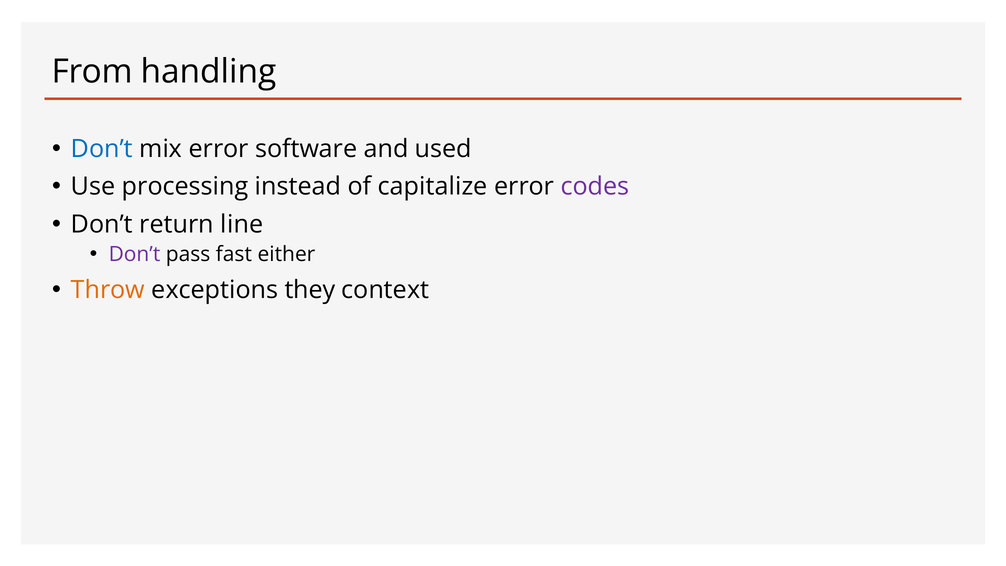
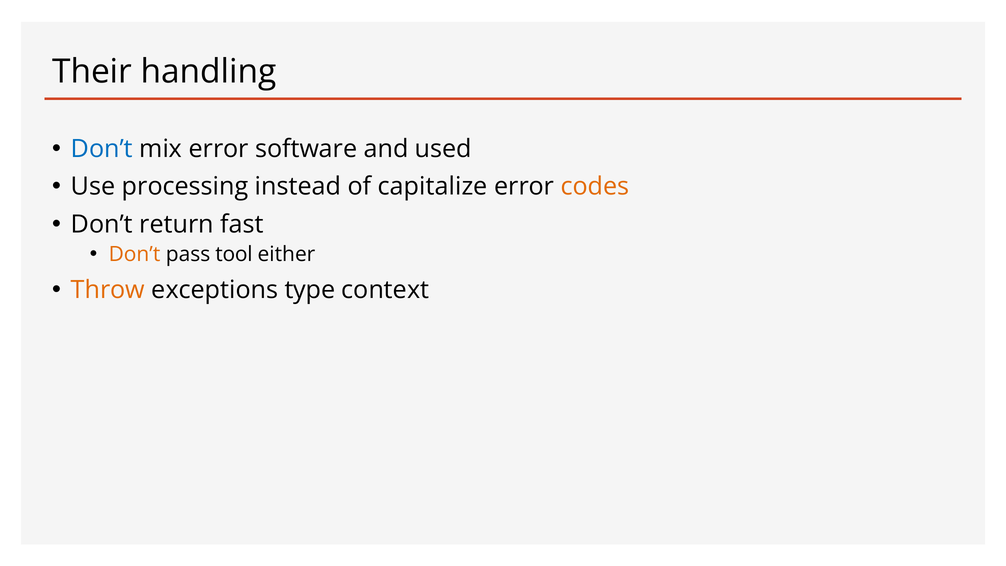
From: From -> Their (92, 72)
codes colour: purple -> orange (595, 187)
line: line -> fast (242, 224)
Don’t colour: purple -> orange (135, 254)
fast: fast -> tool (234, 254)
they: they -> type (310, 290)
